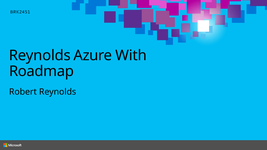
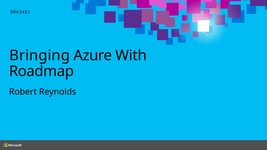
Reynolds: Reynolds -> Bringing (40, 55)
